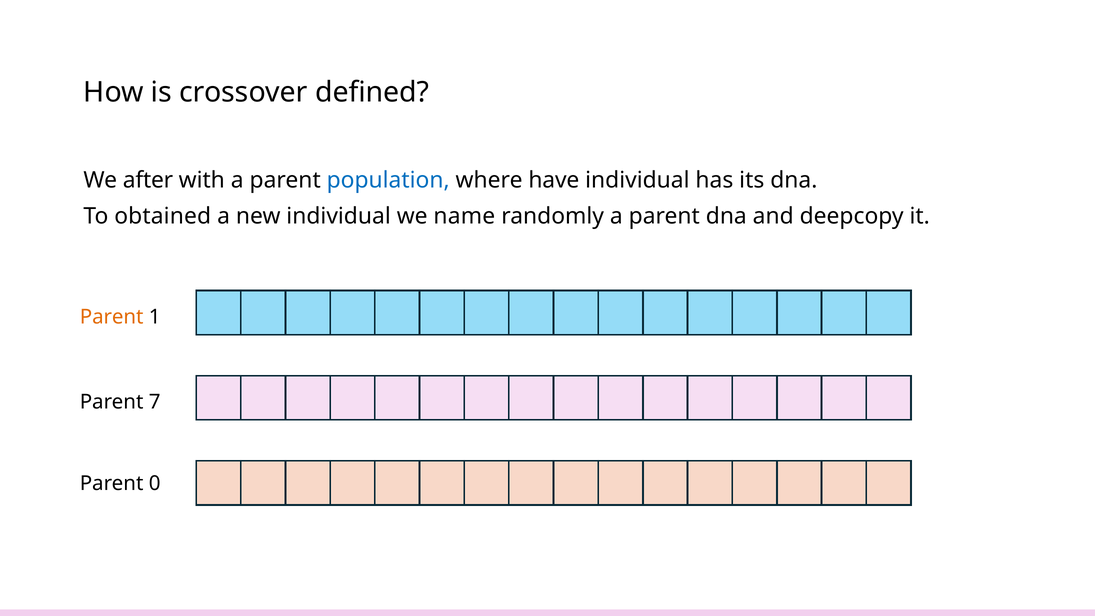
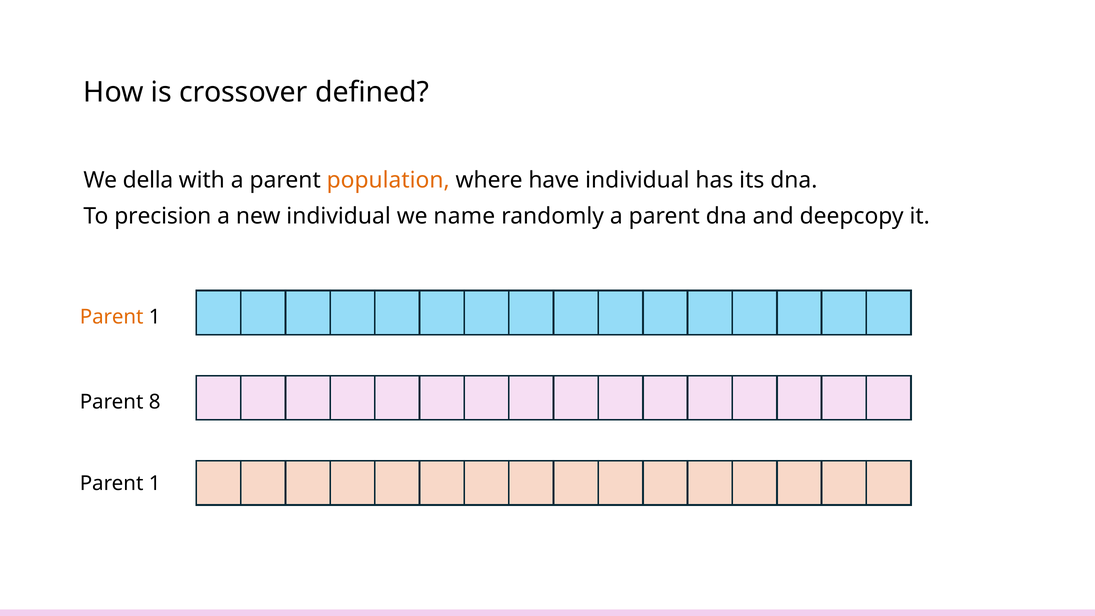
after: after -> della (148, 180)
population colour: blue -> orange (388, 180)
obtained: obtained -> precision (163, 216)
7: 7 -> 8 (155, 402)
0: 0 -> 1 (155, 484)
